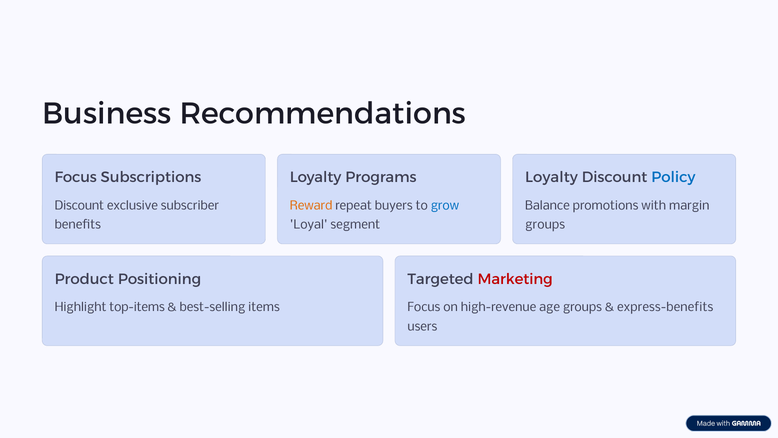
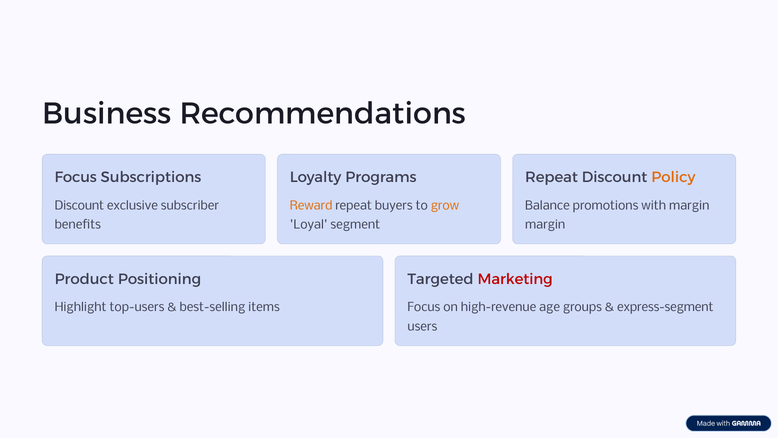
Loyalty: Loyalty -> Repeat (552, 177)
Policy colour: blue -> orange (673, 177)
grow colour: blue -> orange (445, 206)
groups: groups -> margin (545, 225)
top-items: top-items -> top-users (137, 307)
express-benefits: express-benefits -> express-segment (665, 307)
